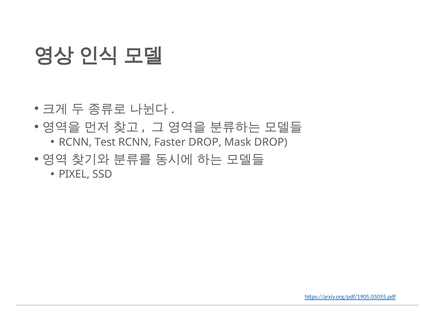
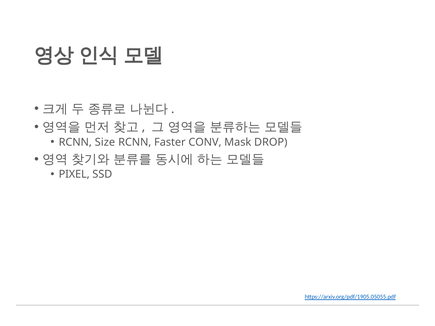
Test: Test -> Size (105, 142)
Faster DROP: DROP -> CONV (205, 142)
